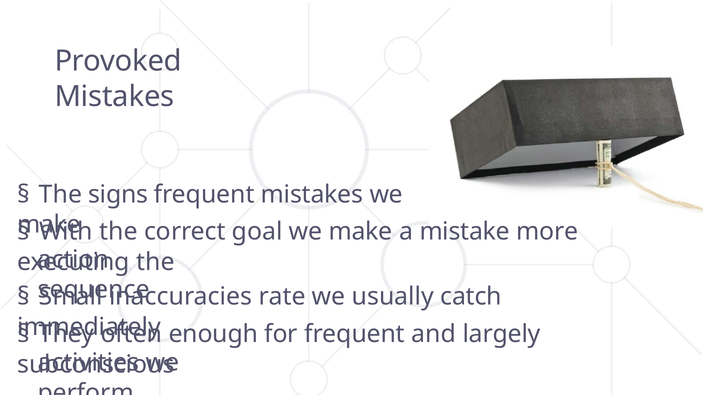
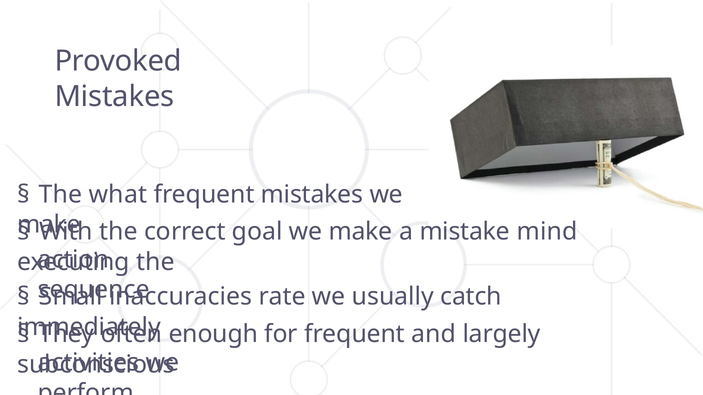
signs: signs -> what (118, 195)
more: more -> mind (547, 232)
